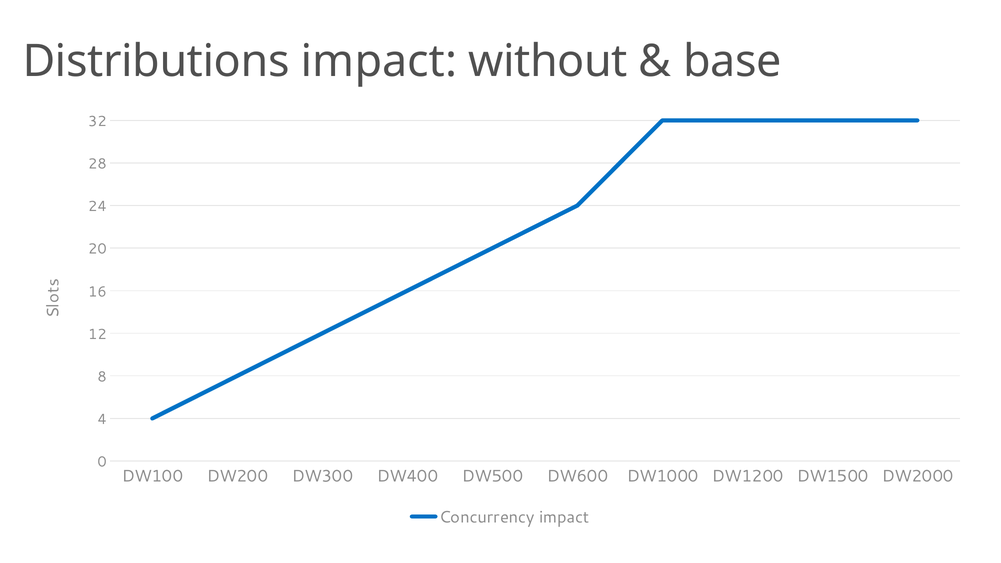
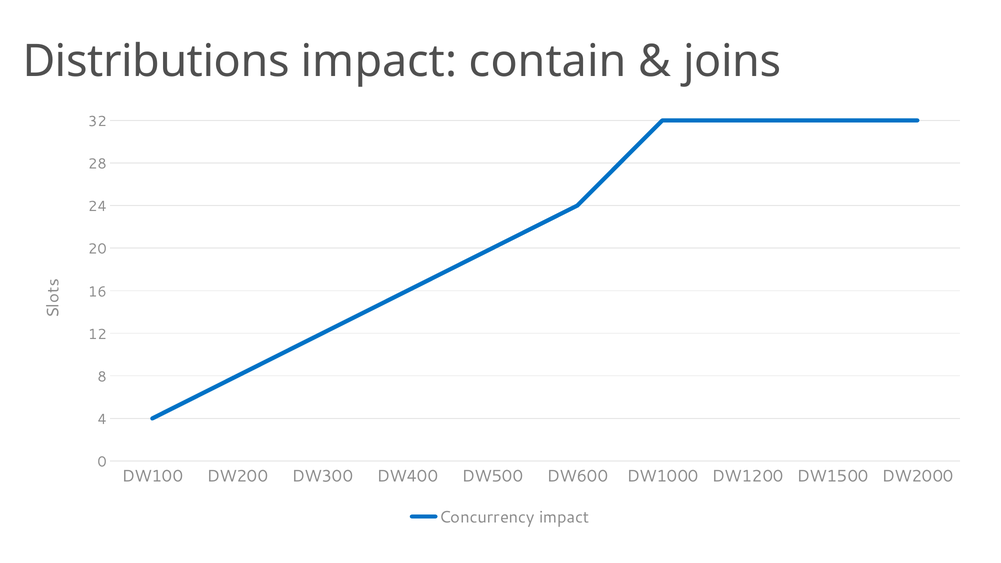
without: without -> contain (548, 62)
base: base -> joins (732, 62)
